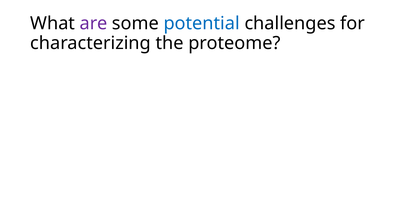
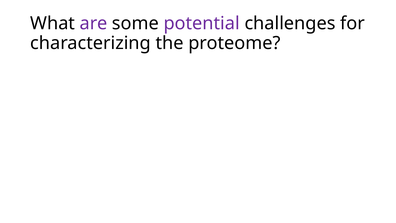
potential colour: blue -> purple (202, 23)
